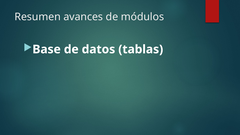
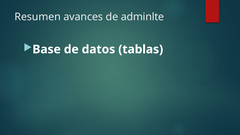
módulos: módulos -> adminlte (142, 17)
